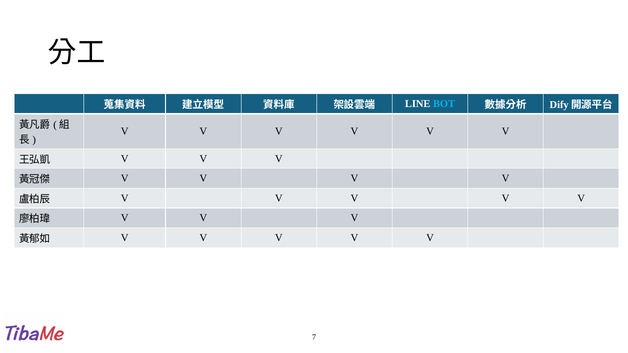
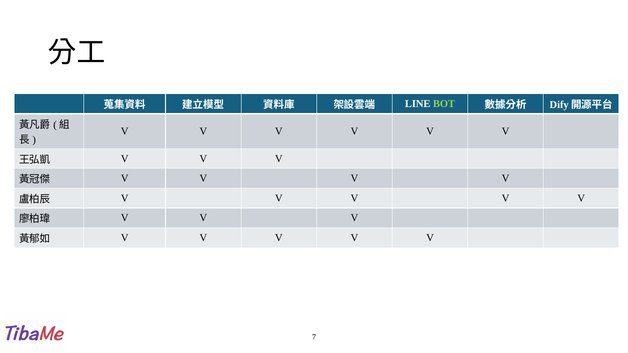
BOT colour: light blue -> light green (444, 104)
